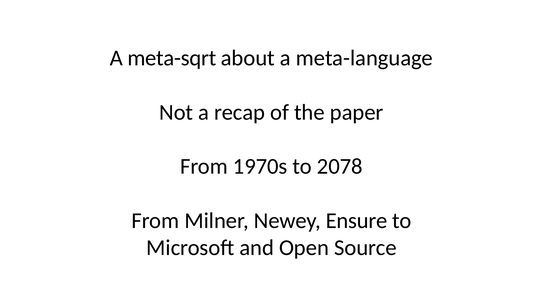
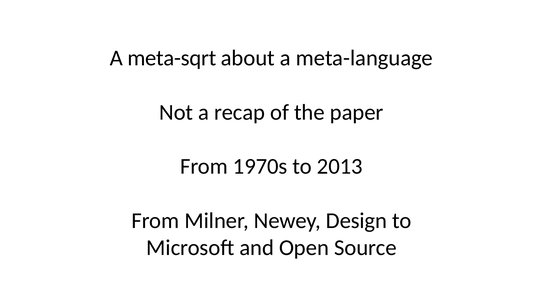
2078: 2078 -> 2013 (340, 167)
Ensure: Ensure -> Design (356, 221)
